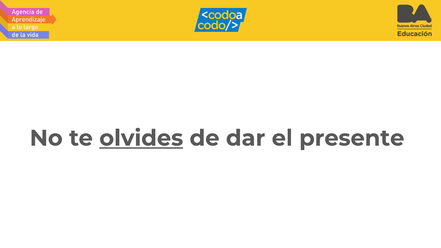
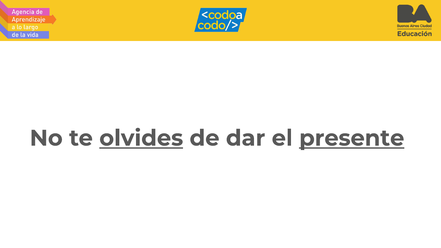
presente underline: none -> present (352, 138)
